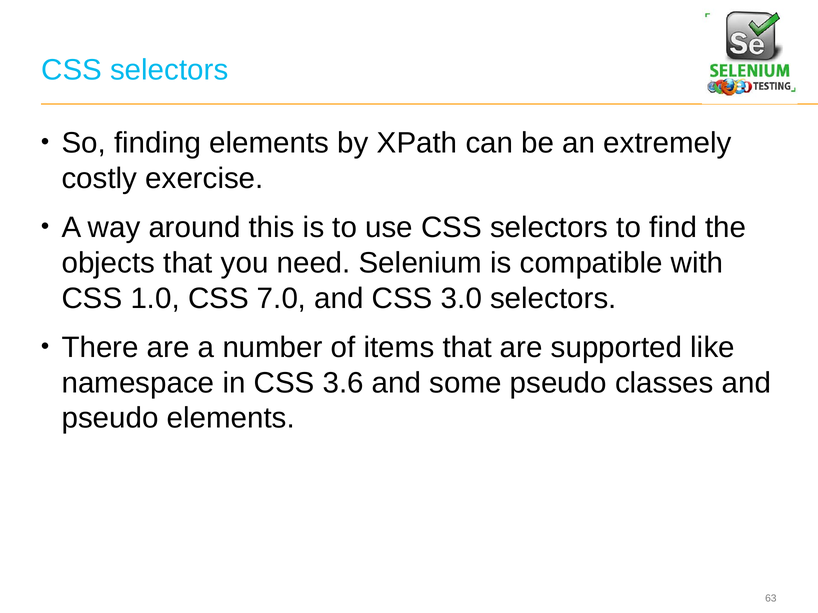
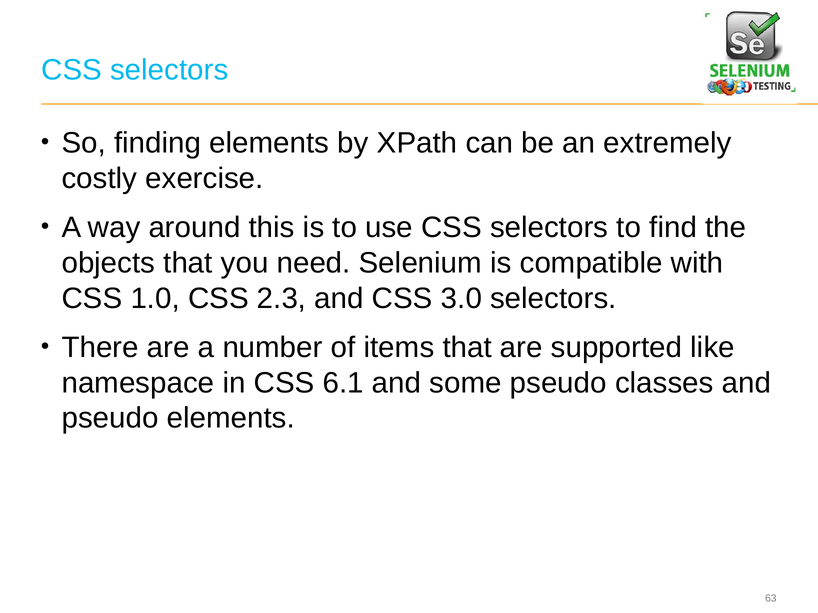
7.0: 7.0 -> 2.3 (282, 299)
3.6: 3.6 -> 6.1 (343, 383)
